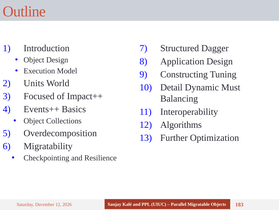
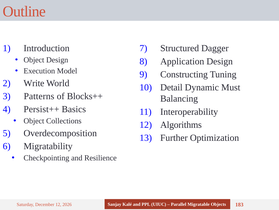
Units: Units -> Write (34, 83)
Focused: Focused -> Patterns (39, 96)
Impact++: Impact++ -> Blocks++ (85, 96)
Events++: Events++ -> Persist++ (41, 109)
